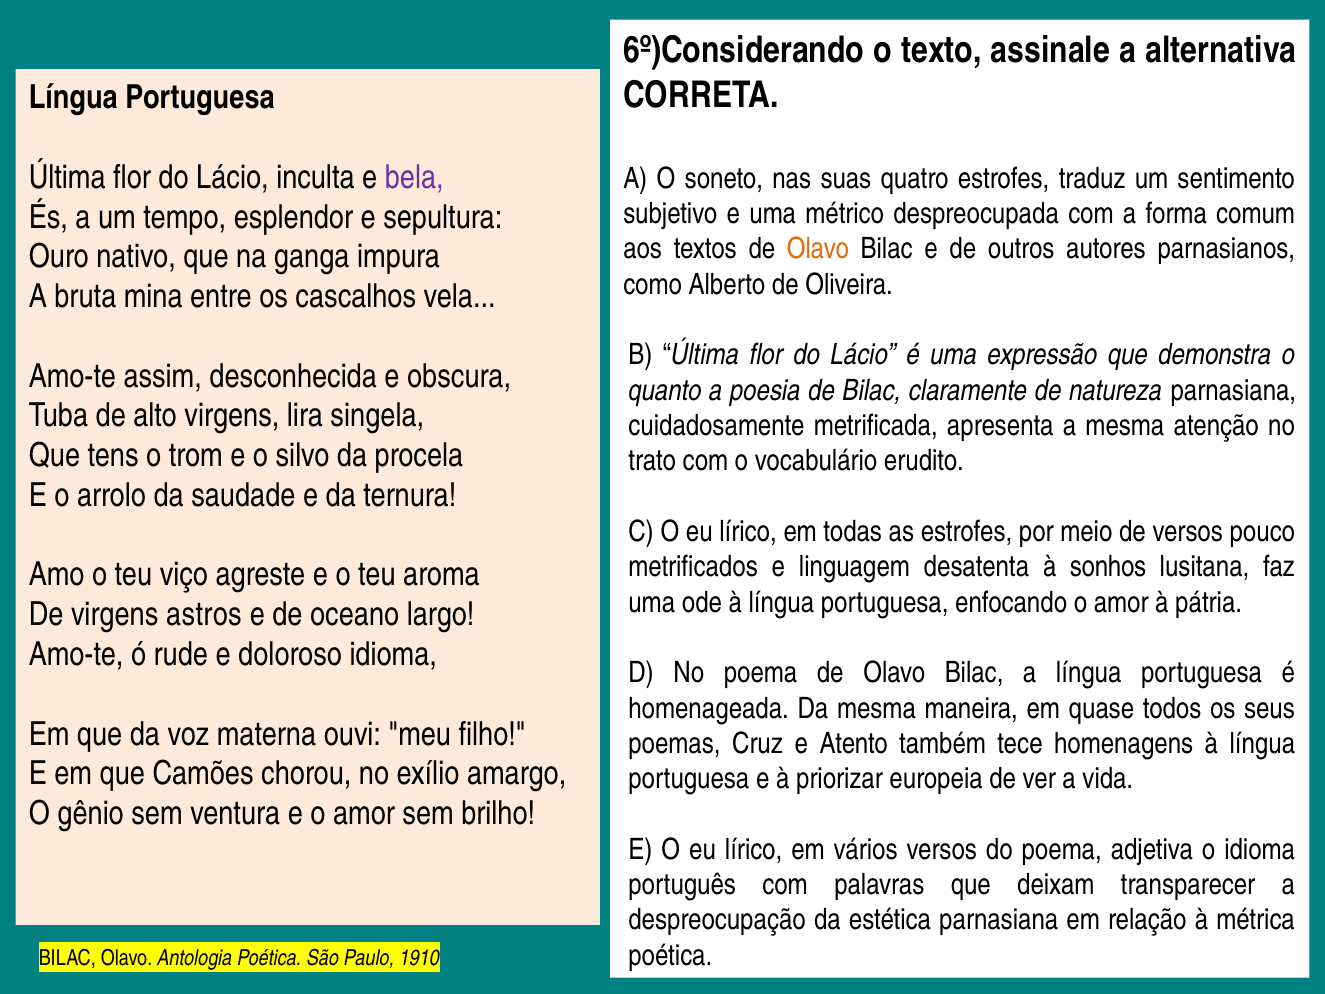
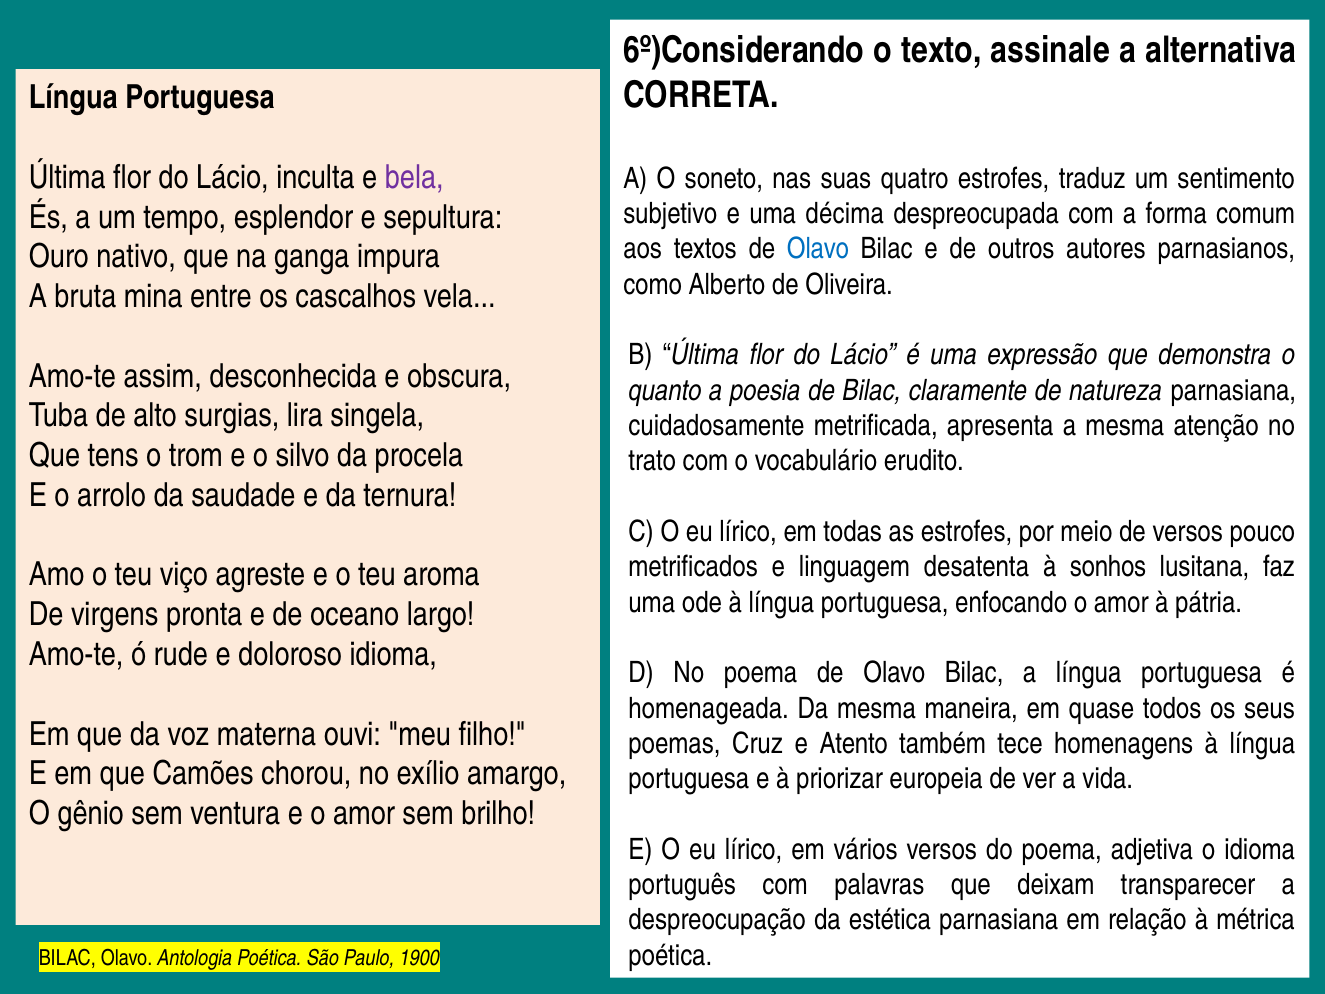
métrico: métrico -> décima (845, 214)
Olavo colour: orange -> blue (818, 249)
alto virgens: virgens -> surgias (232, 416)
astros: astros -> pronta (204, 615)
1910: 1910 -> 1900 (420, 958)
